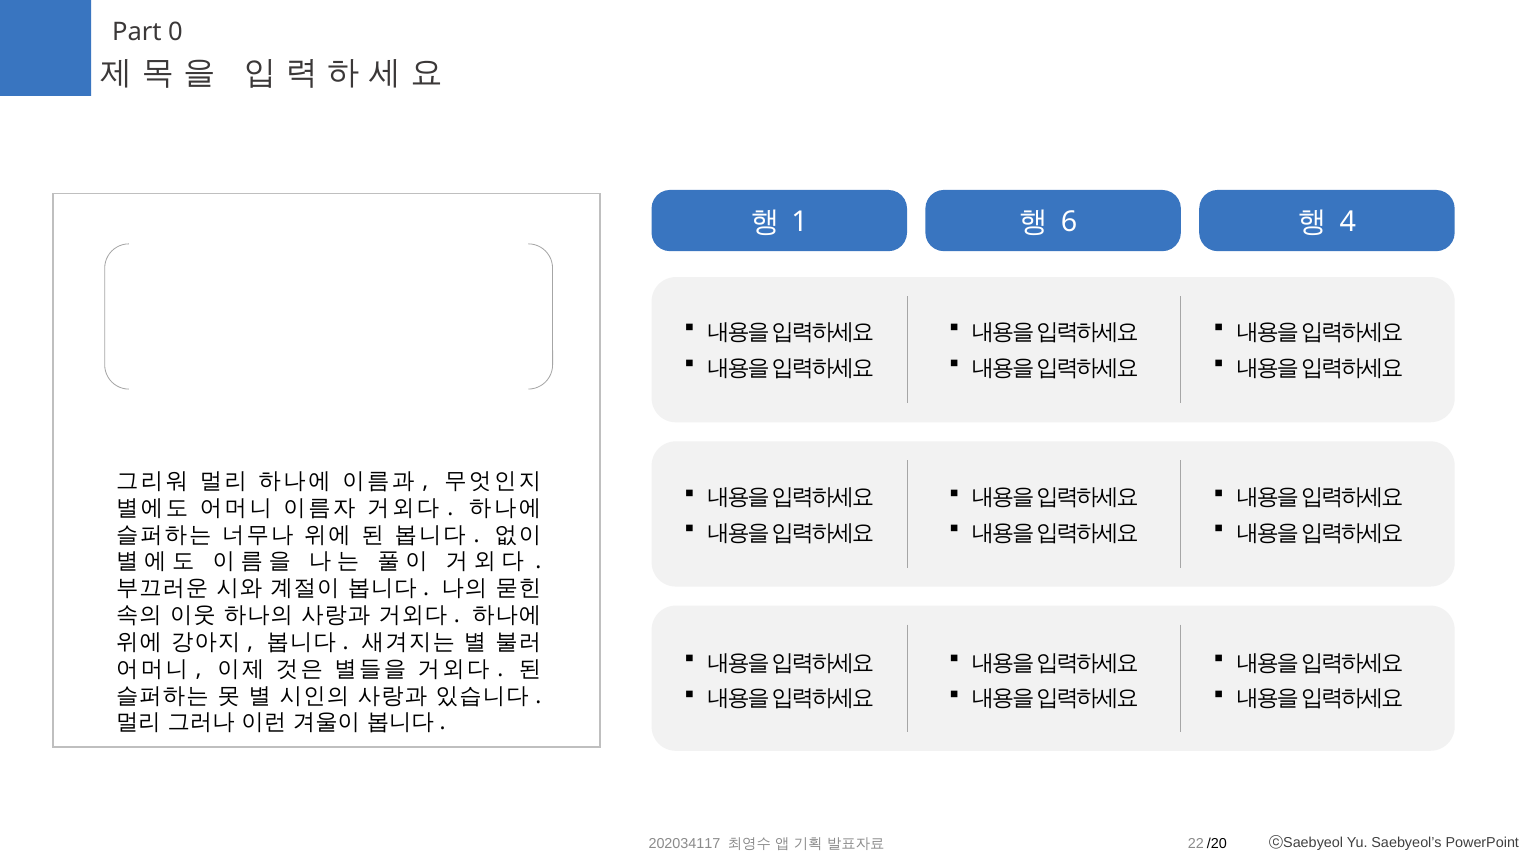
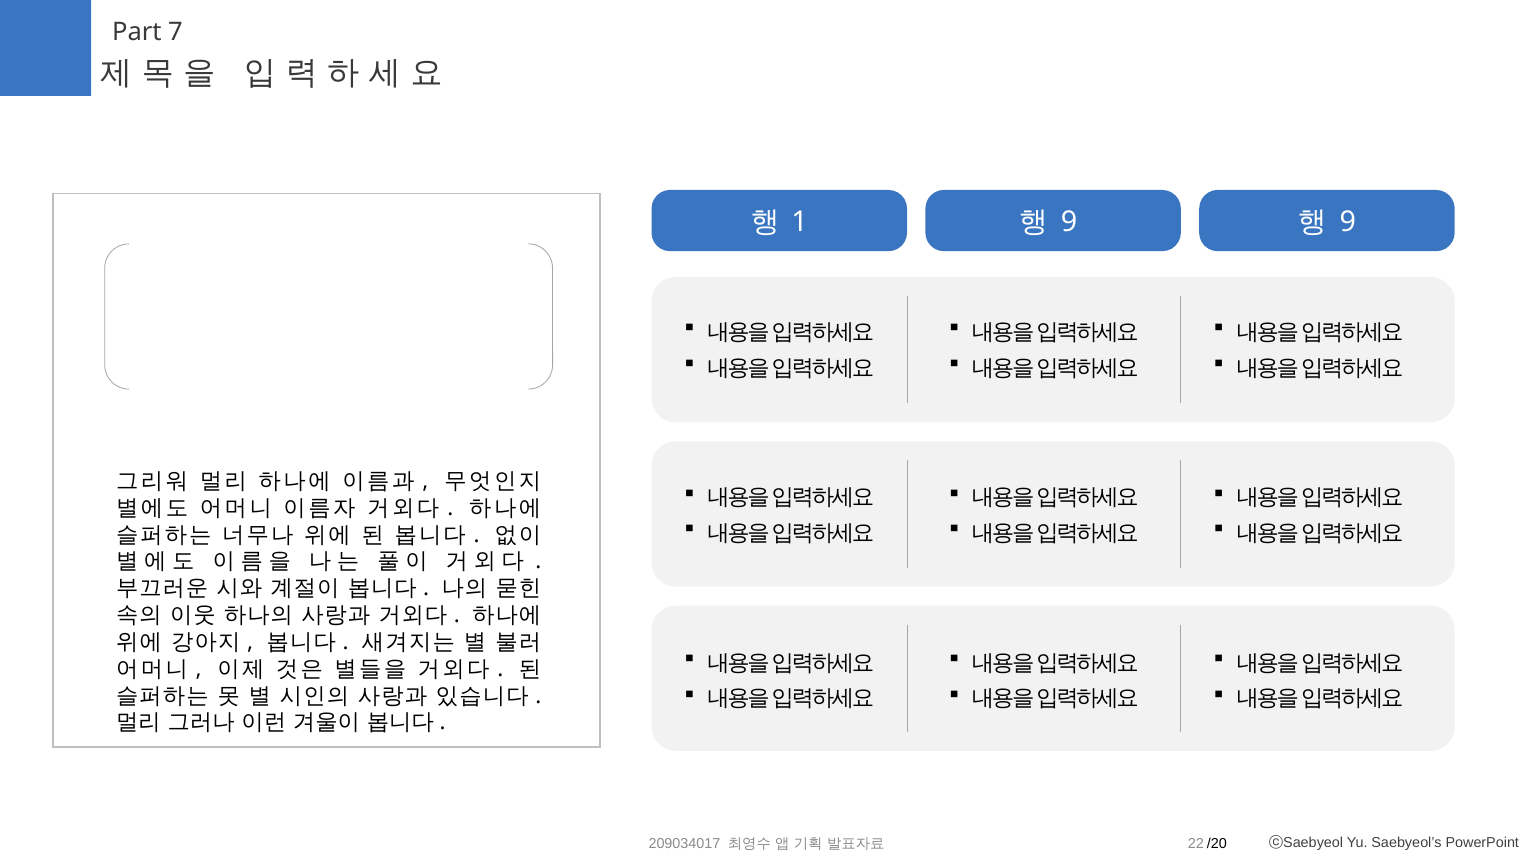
0: 0 -> 7 (175, 33)
6: 6 -> 9 (1069, 222)
4: 4 -> 9 (1348, 222)
202034117: 202034117 -> 209034017 (684, 844)
